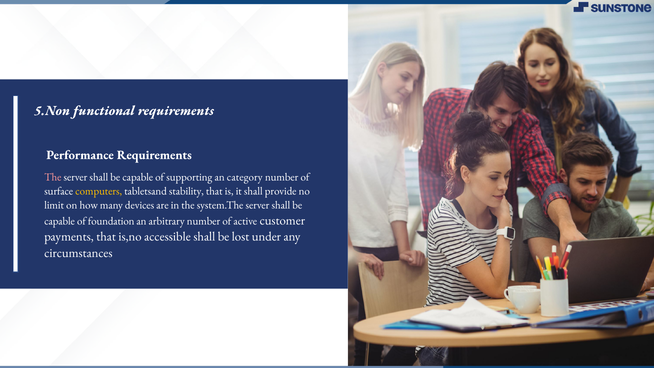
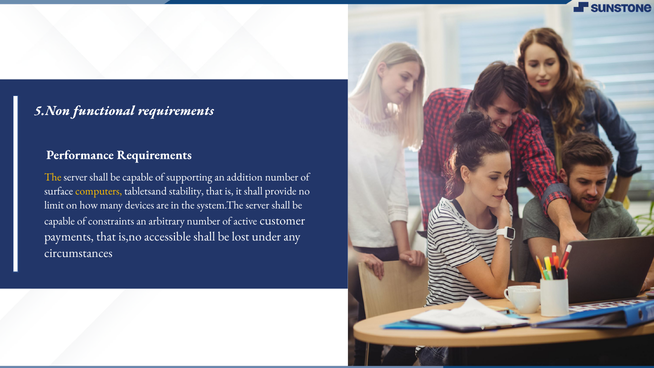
The colour: pink -> yellow (53, 177)
category: category -> addition (245, 177)
foundation: foundation -> constraints (111, 221)
